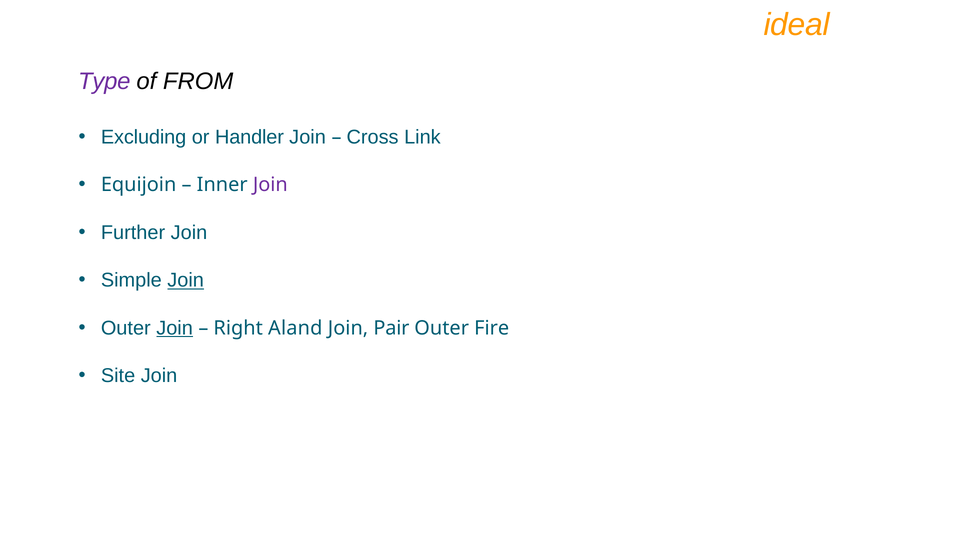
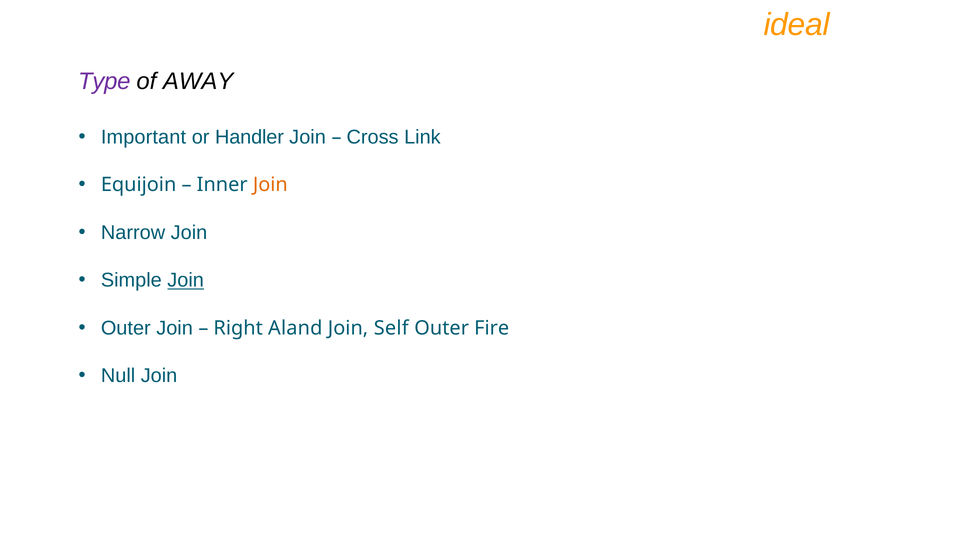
FROM: FROM -> AWAY (198, 82)
Excluding: Excluding -> Important (143, 137)
Join colour: purple -> orange (270, 185)
Further: Further -> Narrow (133, 233)
Join underline: present -> none (175, 329)
Pair: Pair -> Self (391, 329)
Site: Site -> Null (118, 376)
